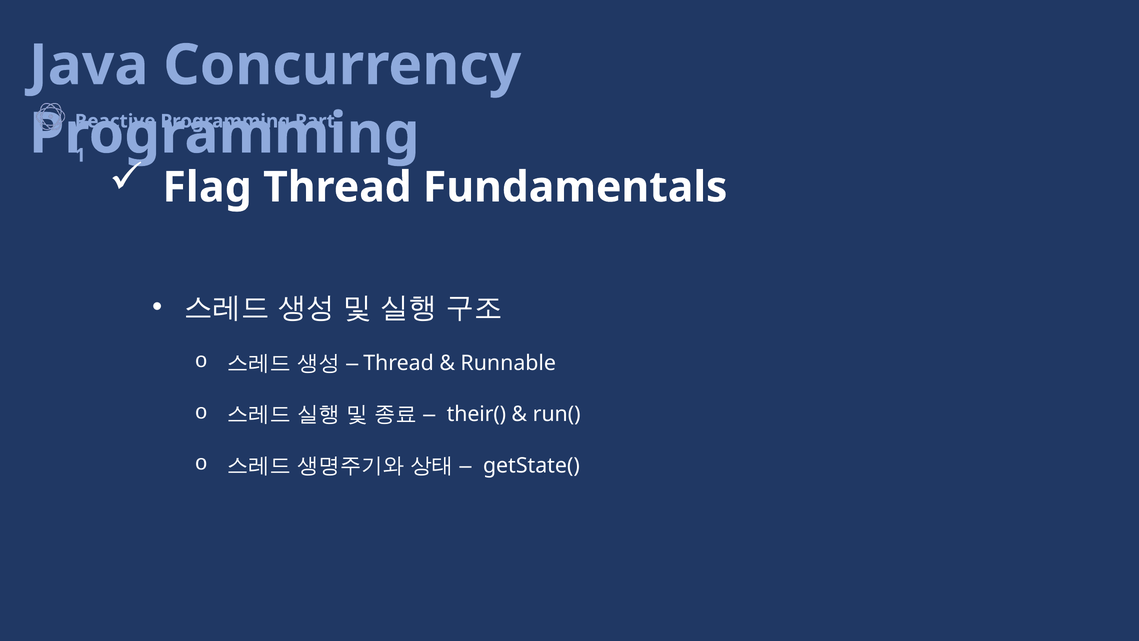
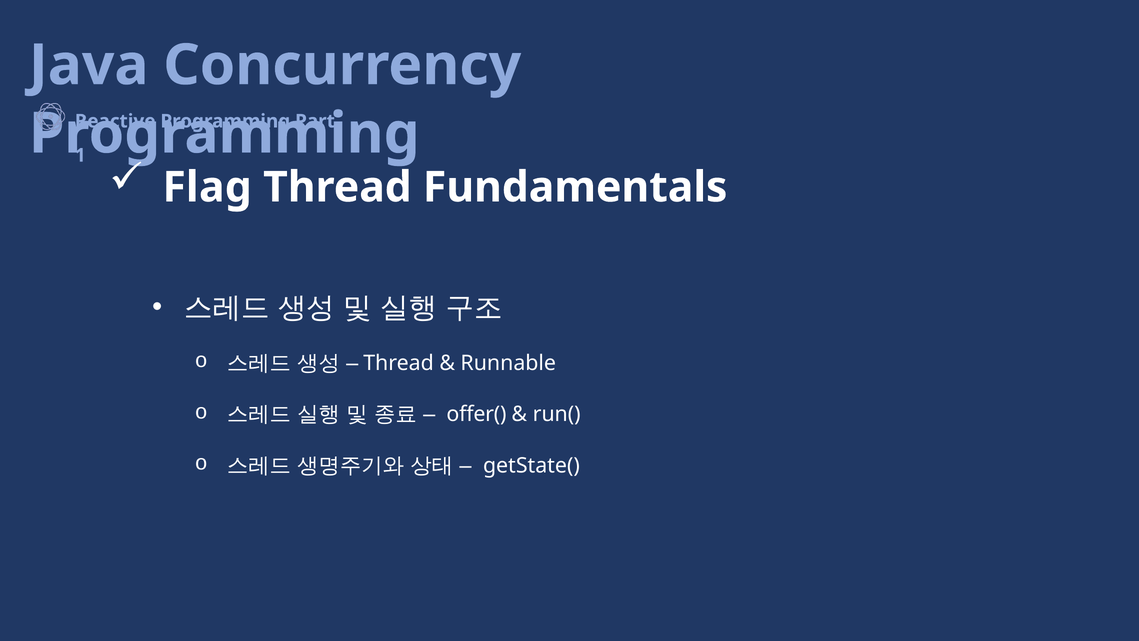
their(: their( -> offer( (476, 414)
